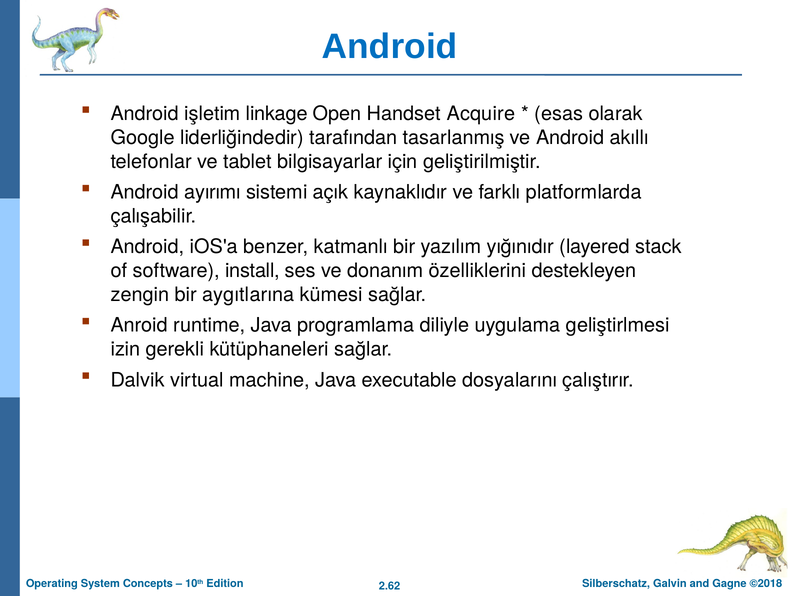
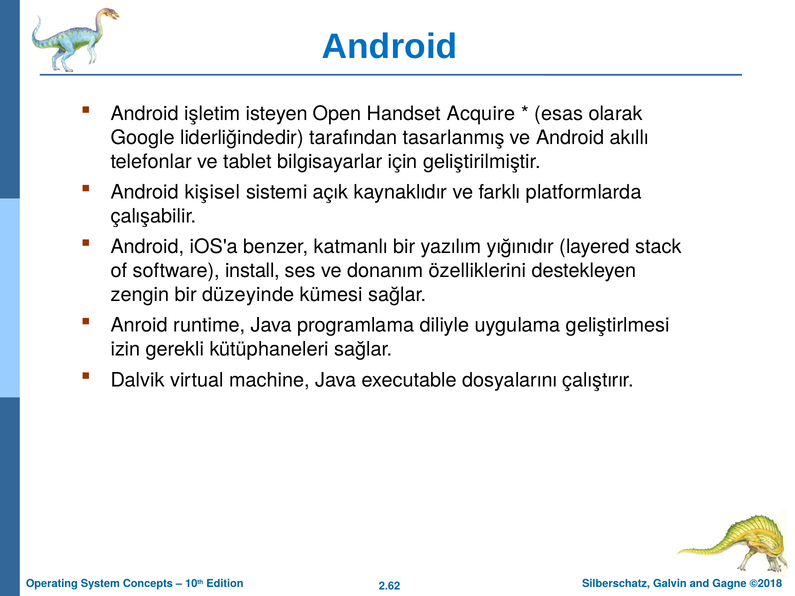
linkage: linkage -> isteyen (277, 114)
ayırımı: ayırımı -> kişisel (212, 192)
aygıtlarına: aygıtlarına -> düzeyinde (248, 295)
